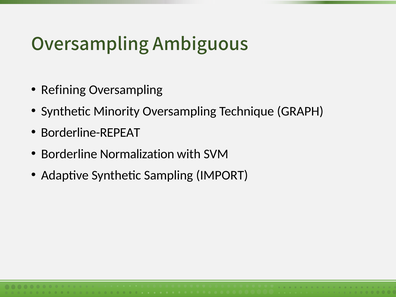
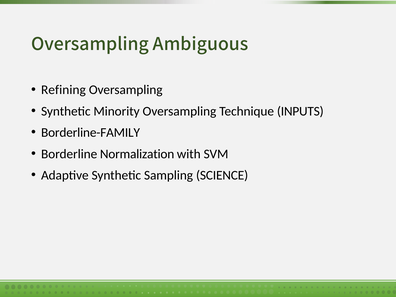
GRAPH: GRAPH -> INPUTS (300, 111)
Borderline-REPEAT: Borderline-REPEAT -> Borderline-FAMILY (91, 133)
IMPORT: IMPORT -> SCIENCE (222, 175)
